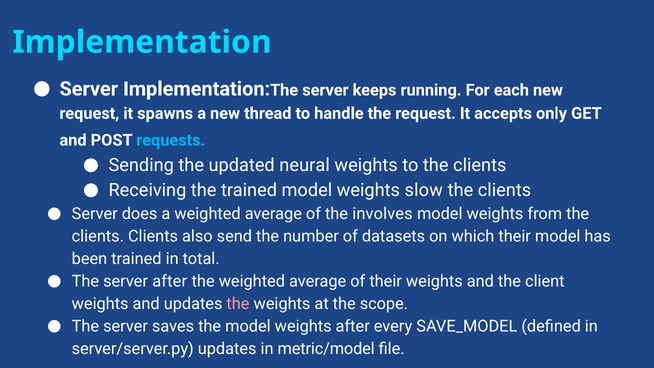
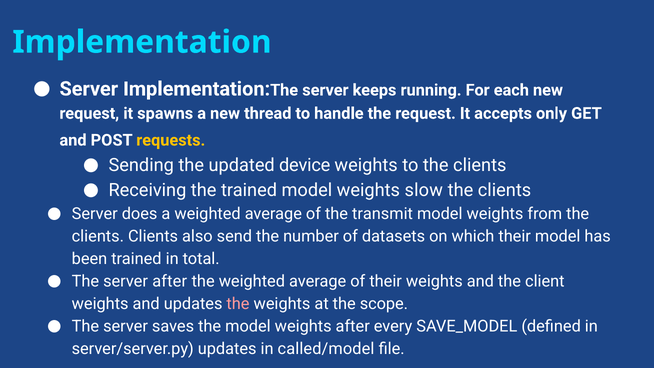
requests colour: light blue -> yellow (171, 140)
neural: neural -> device (305, 165)
involves: involves -> transmit (383, 214)
metric/model: metric/model -> called/model (326, 349)
